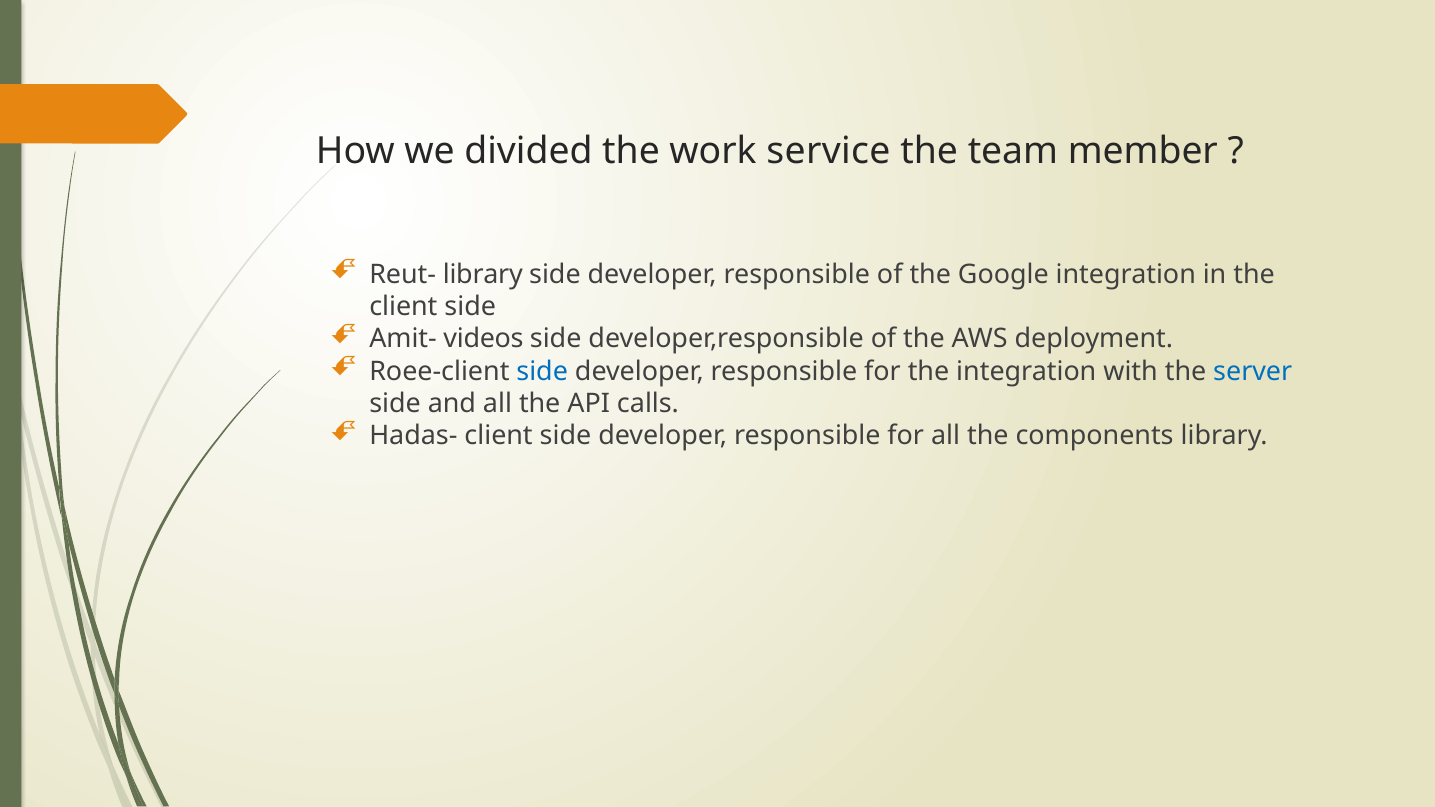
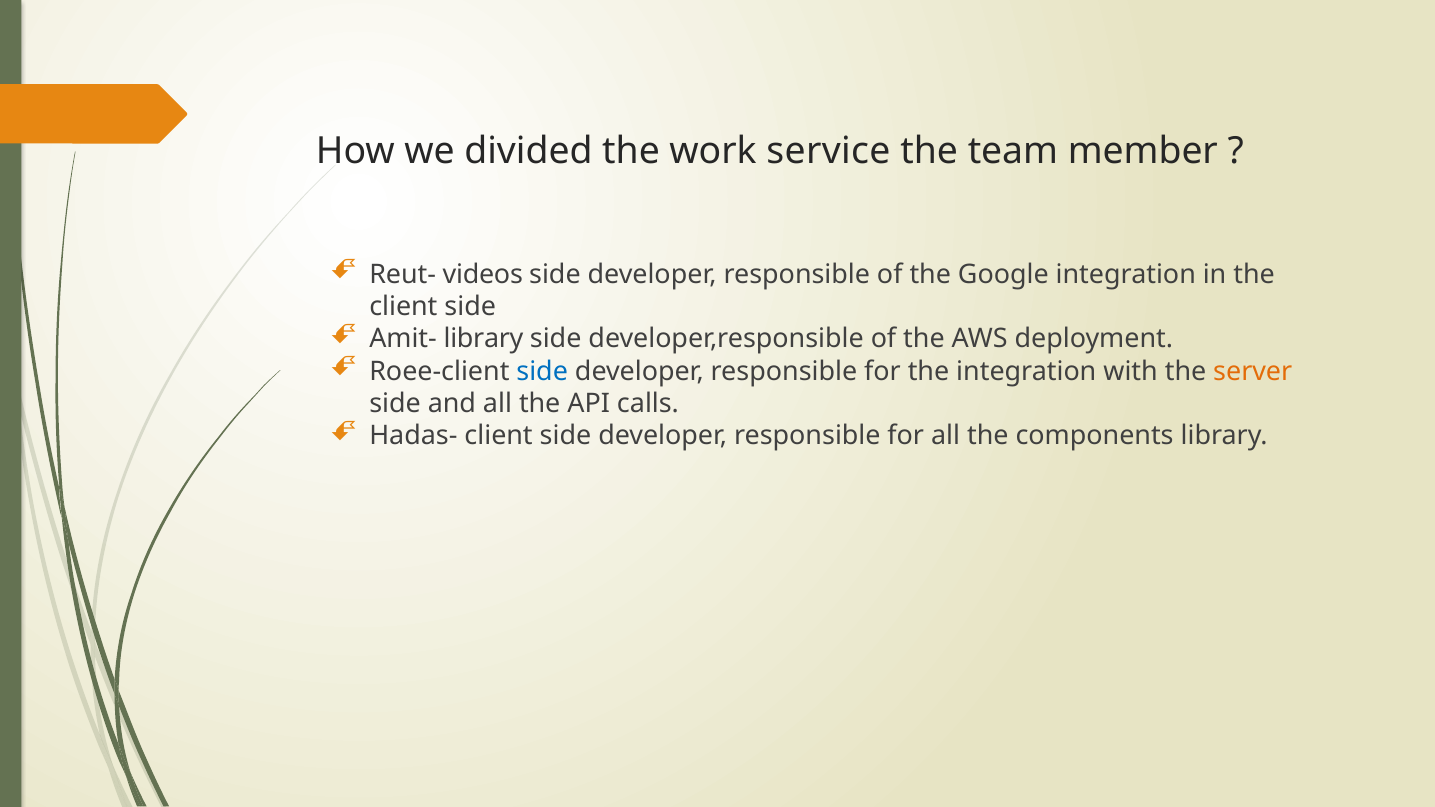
Reut- library: library -> videos (483, 275)
Amit- videos: videos -> library (484, 339)
server colour: blue -> orange (1253, 371)
